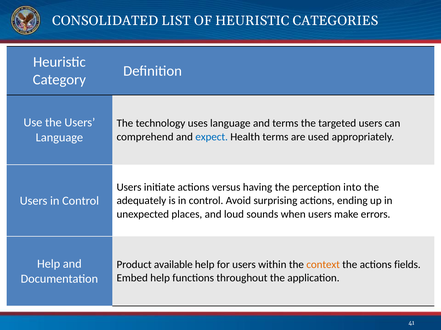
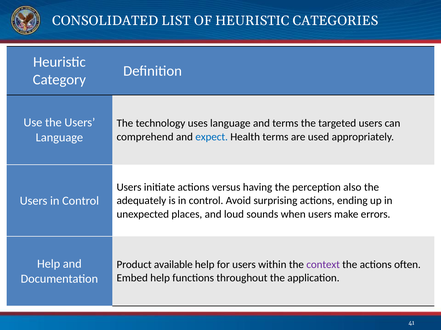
into: into -> also (352, 188)
context colour: orange -> purple (323, 265)
fields: fields -> often (407, 265)
